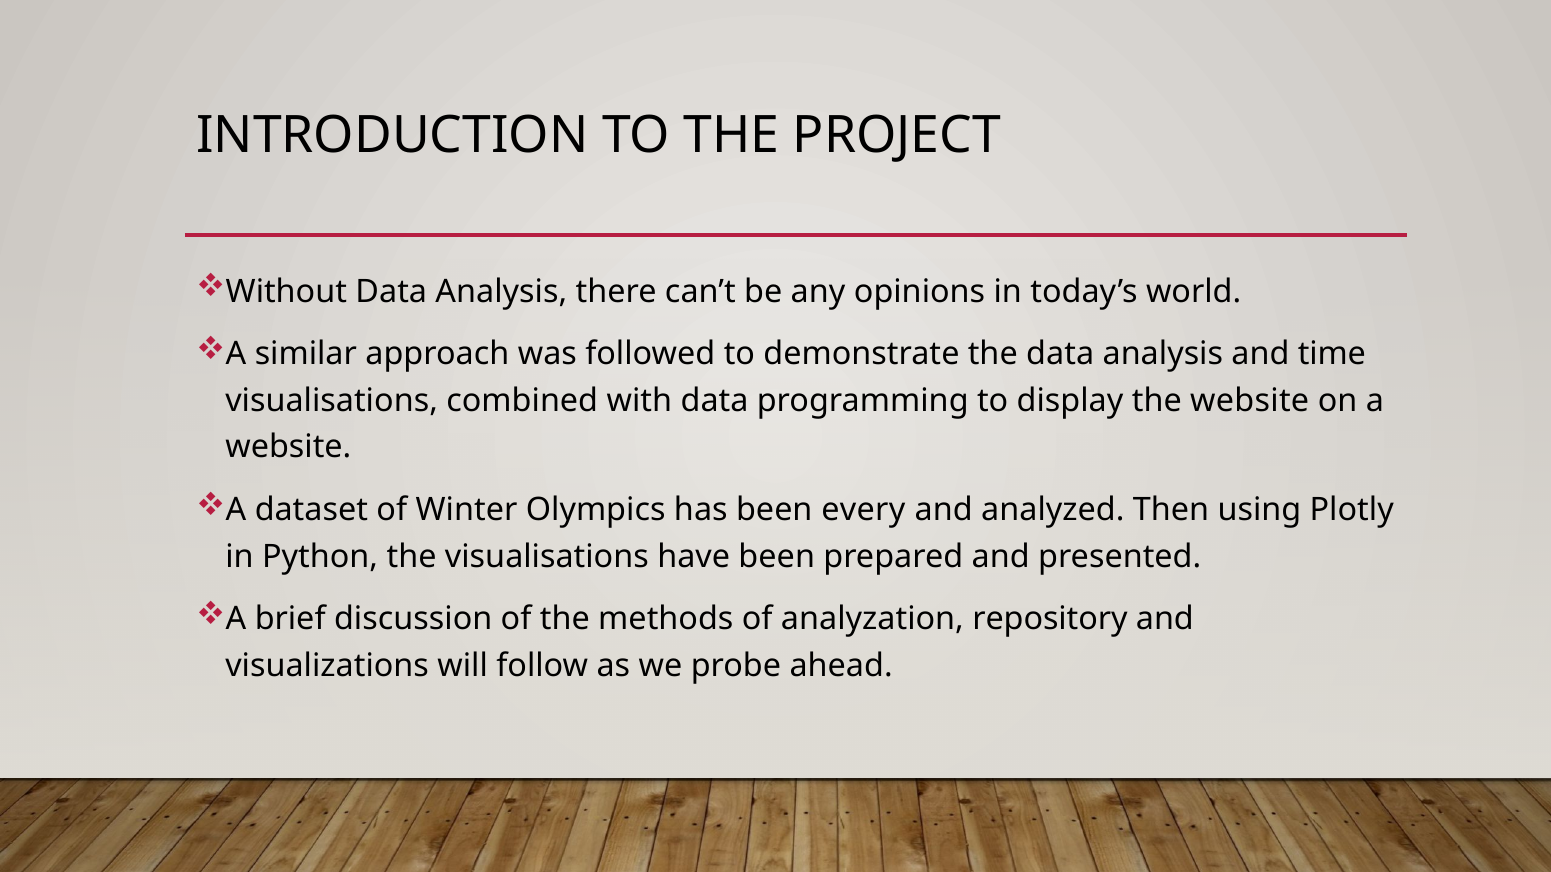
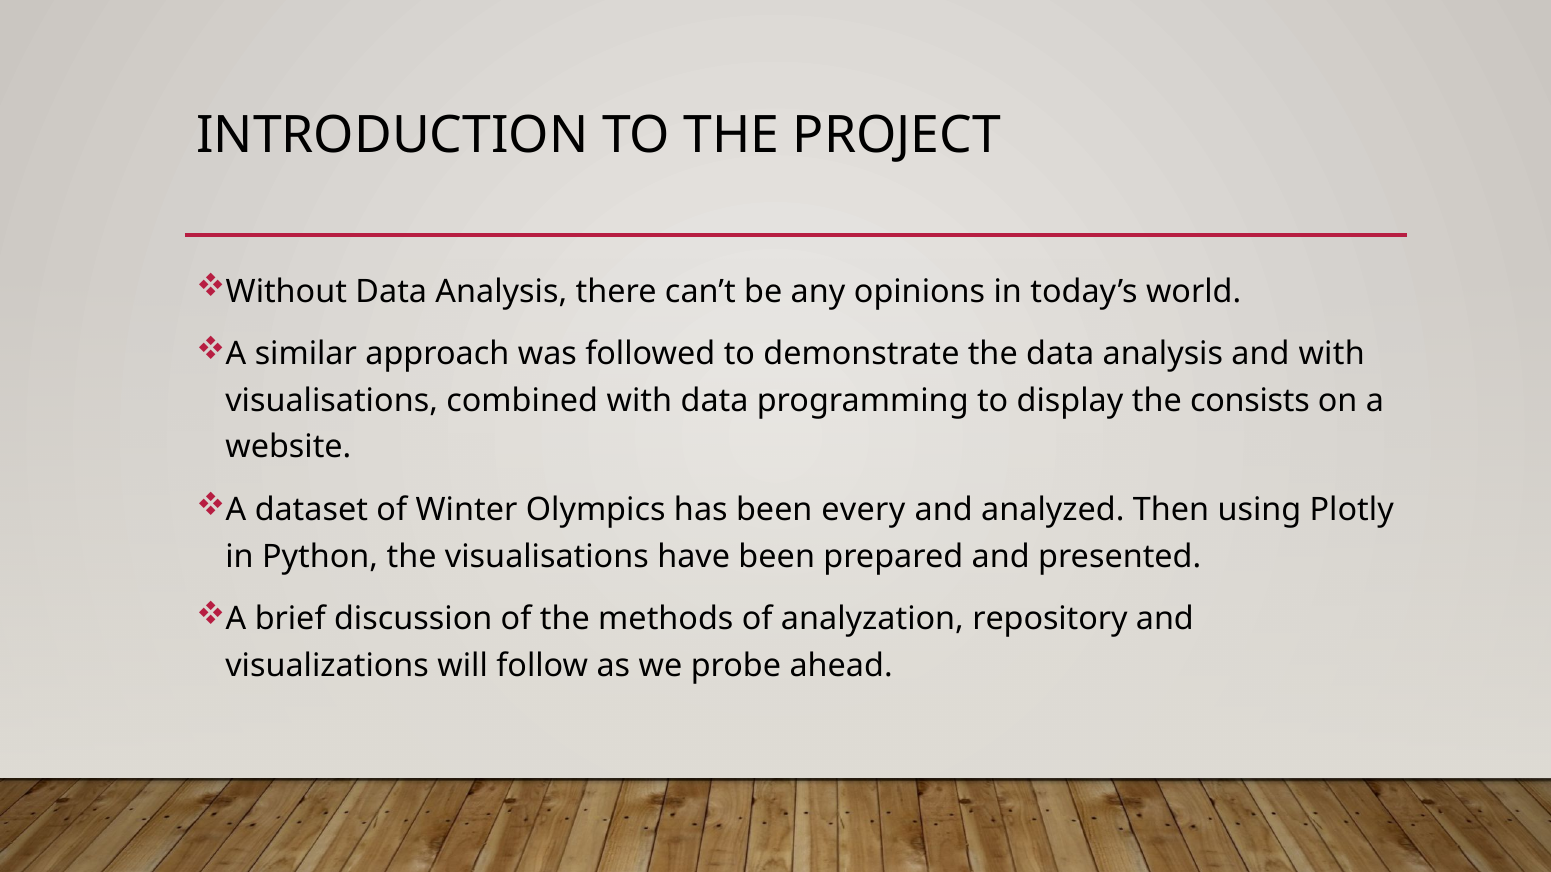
and time: time -> with (1332, 354)
the website: website -> consists (1250, 401)
